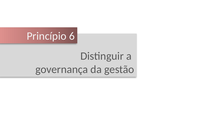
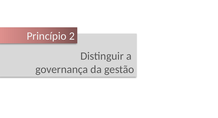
6: 6 -> 2 (72, 36)
